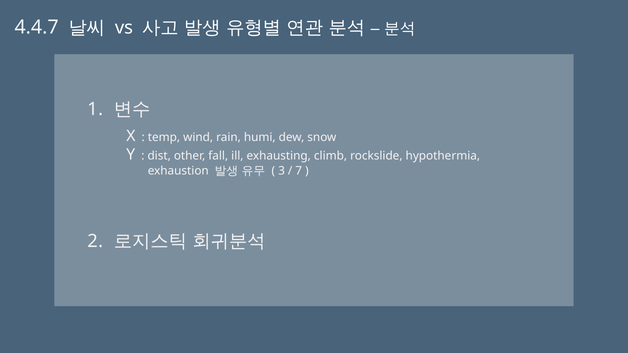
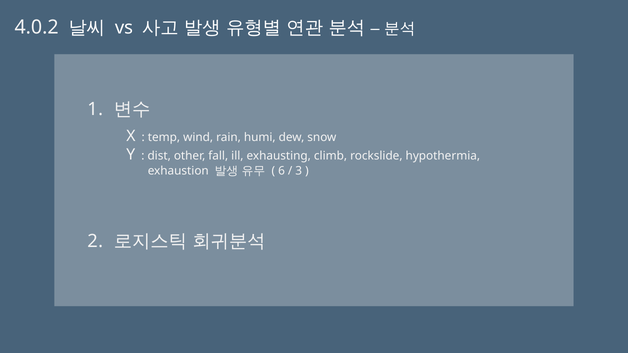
4.4.7: 4.4.7 -> 4.0.2 (37, 28)
3: 3 -> 6 (282, 171)
7: 7 -> 3 (299, 171)
